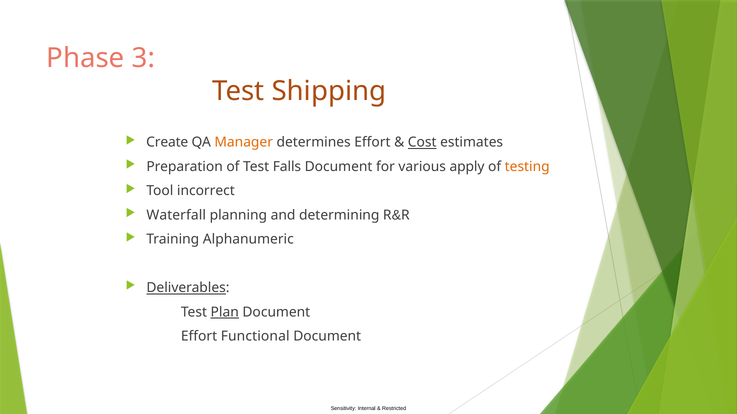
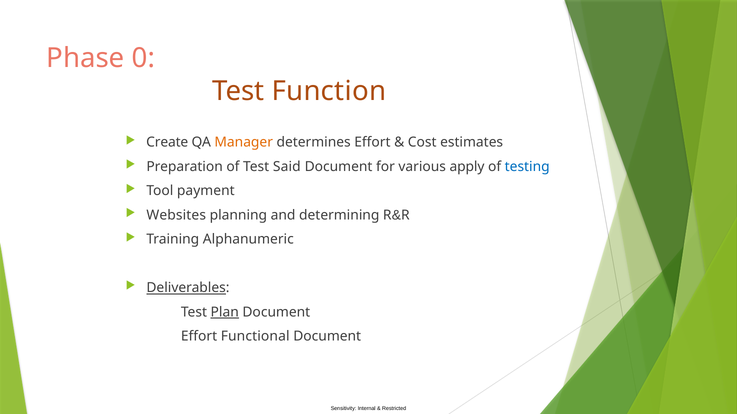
3: 3 -> 0 (143, 58)
Shipping: Shipping -> Function (329, 91)
Cost underline: present -> none (422, 143)
Falls: Falls -> Said (287, 167)
testing colour: orange -> blue (527, 167)
incorrect: incorrect -> payment (206, 191)
Waterfall: Waterfall -> Websites (176, 215)
